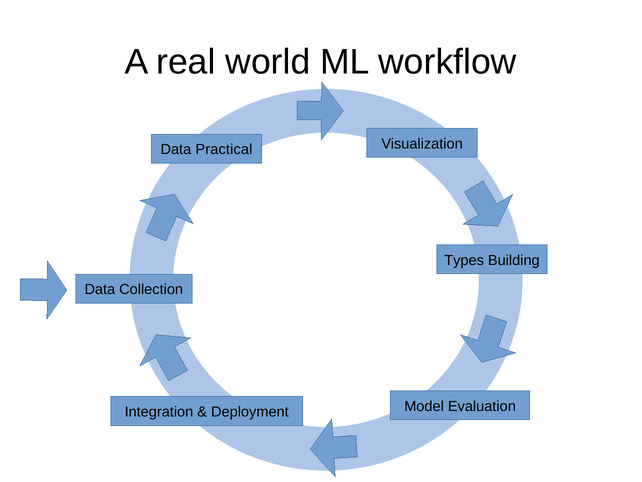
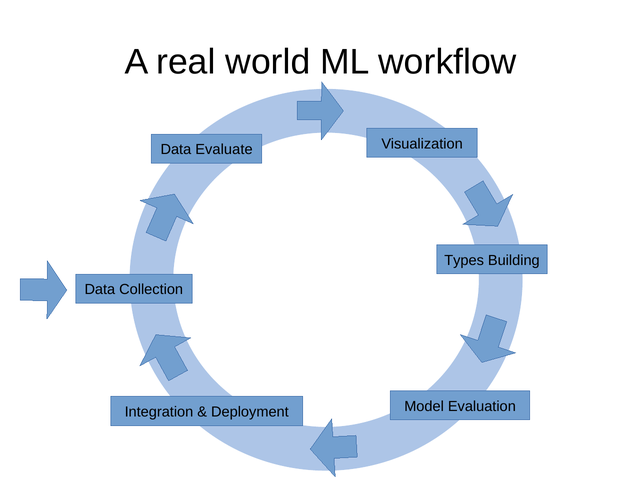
Practical: Practical -> Evaluate (224, 149)
